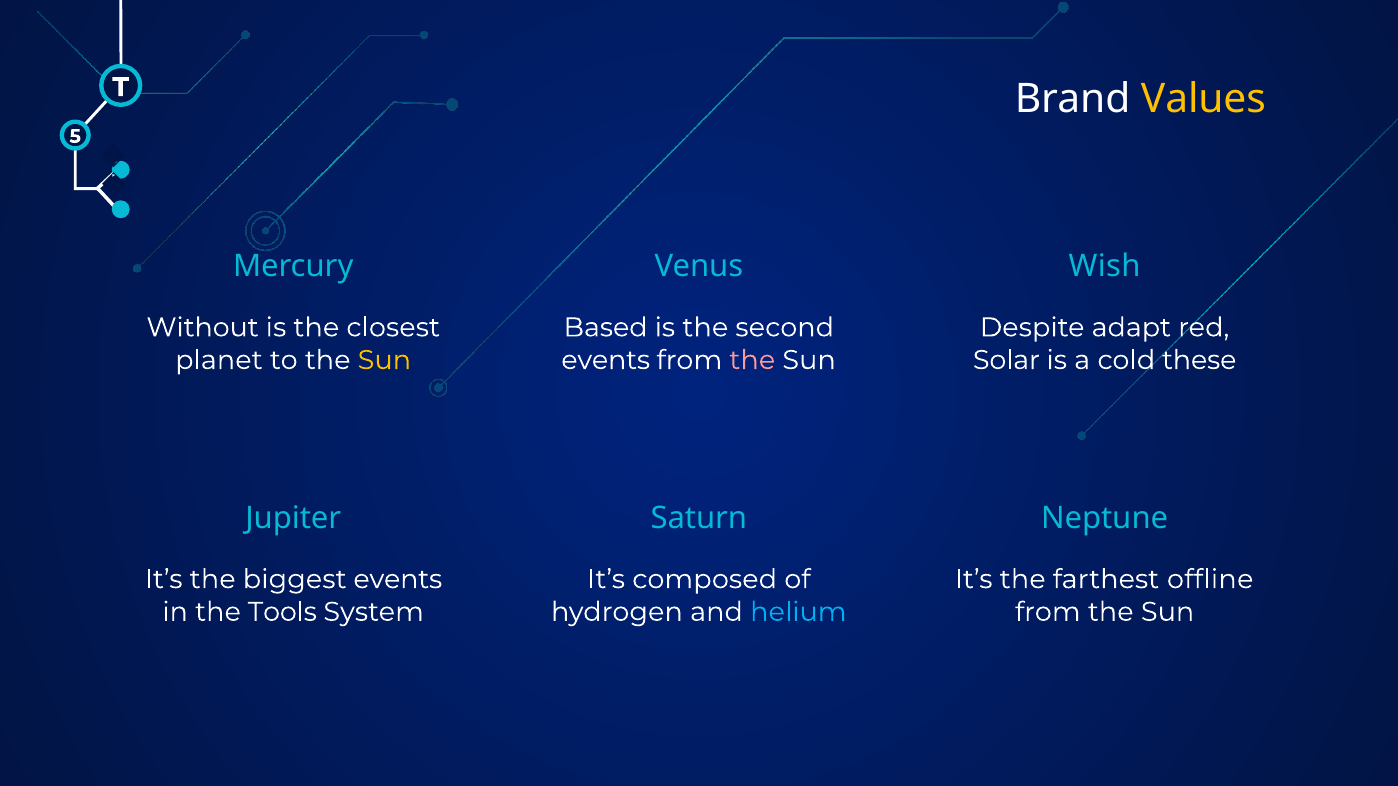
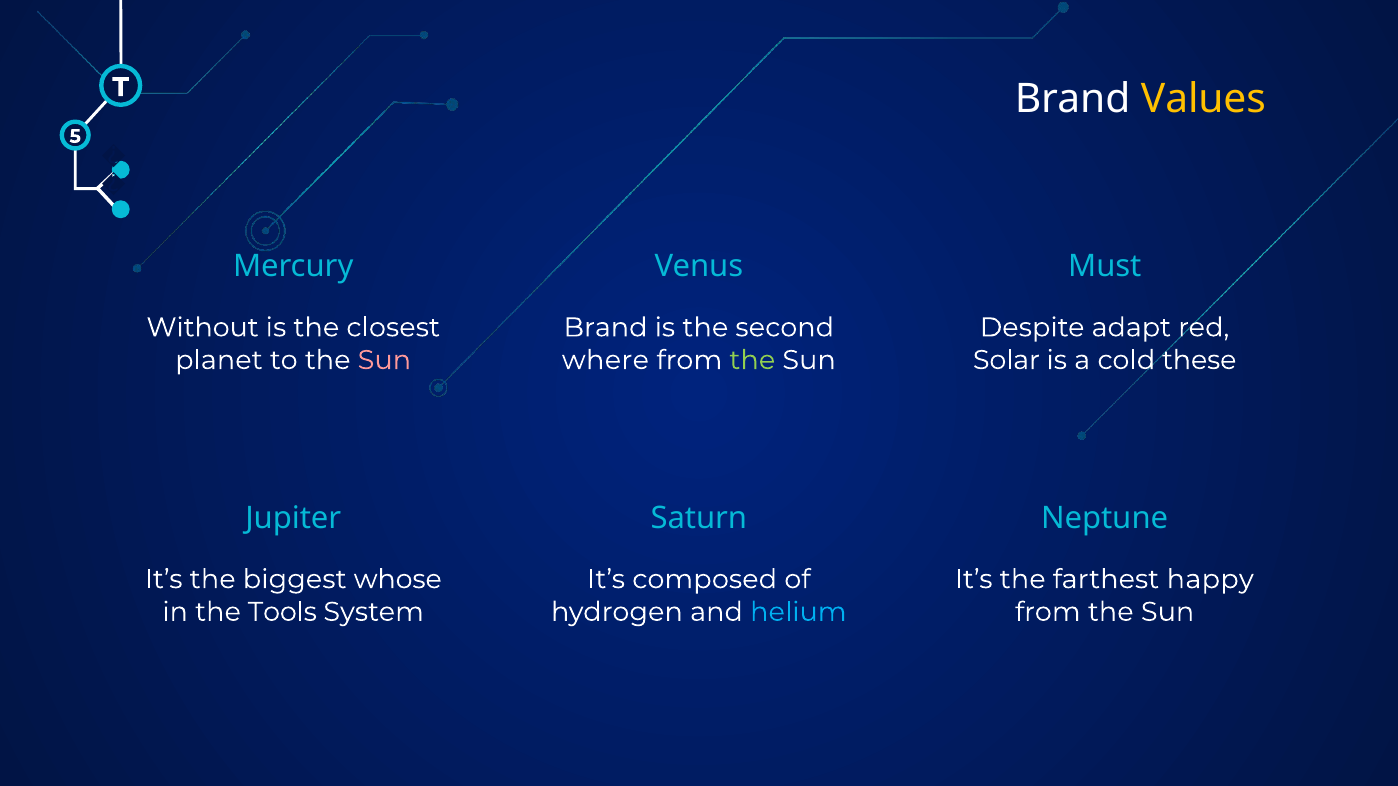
Wish: Wish -> Must (1105, 266)
Based: Based -> Brand (606, 328)
Sun colour: yellow -> pink (384, 360)
events: events -> where (605, 360)
the colour: pink -> light green (752, 360)
biggest events: events -> whose (398, 580)
offline: offline -> happy (1210, 580)
